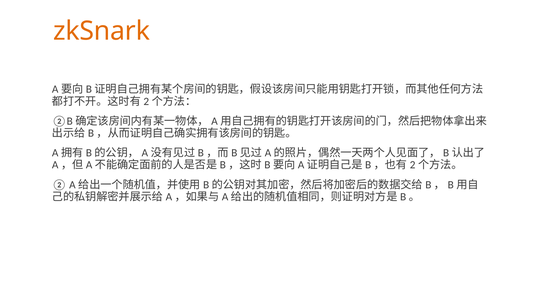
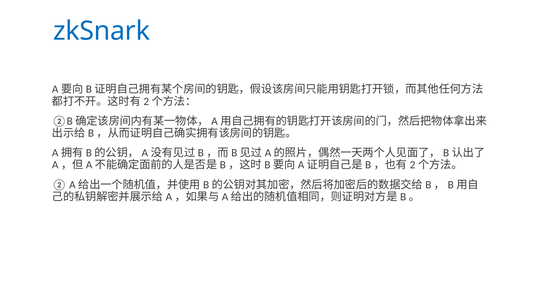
zkSnark colour: orange -> blue (102, 31)
